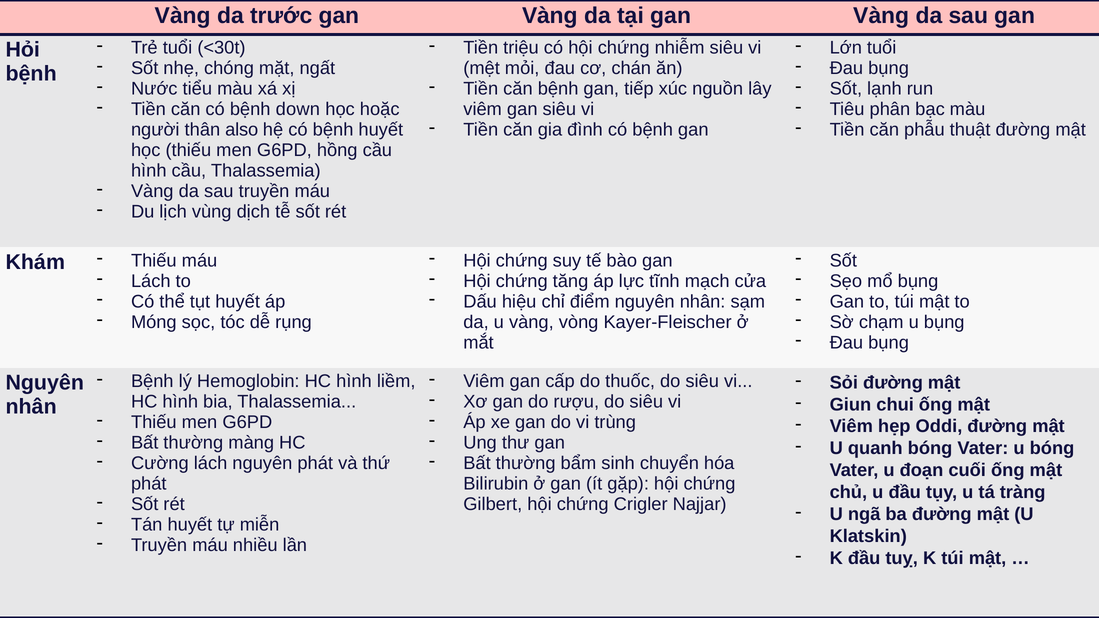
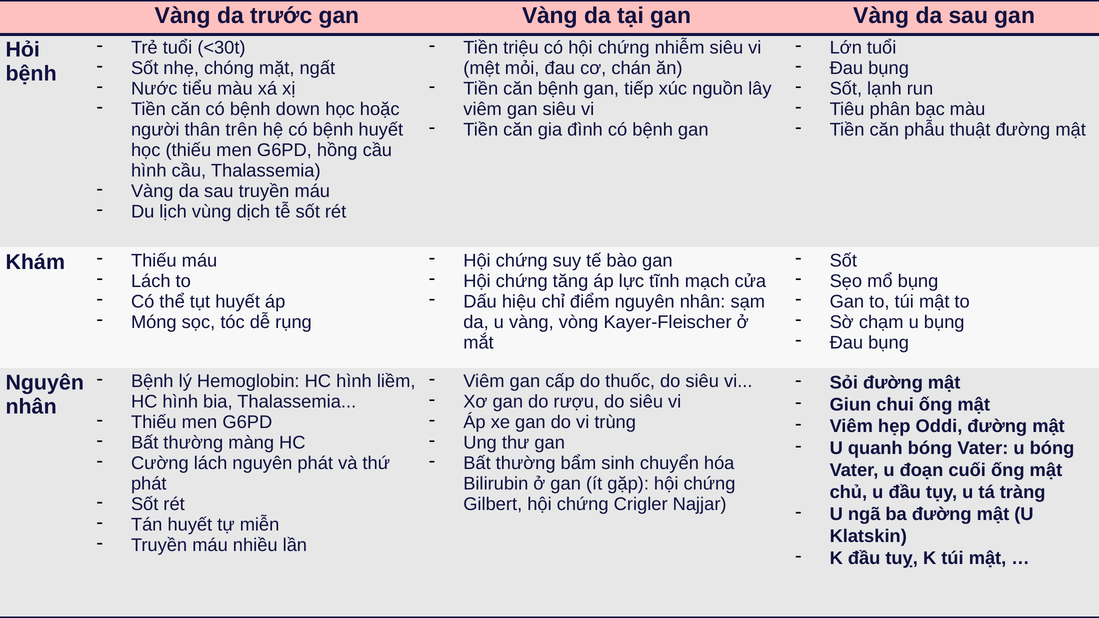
also: also -> trên (242, 130)
